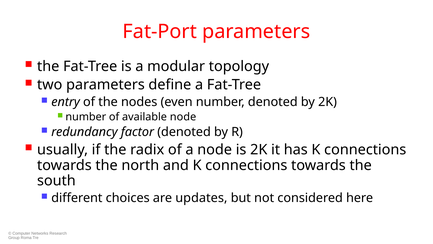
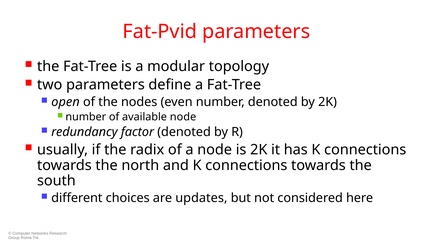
Fat-Port: Fat-Port -> Fat-Pvid (160, 31)
entry: entry -> open (66, 102)
